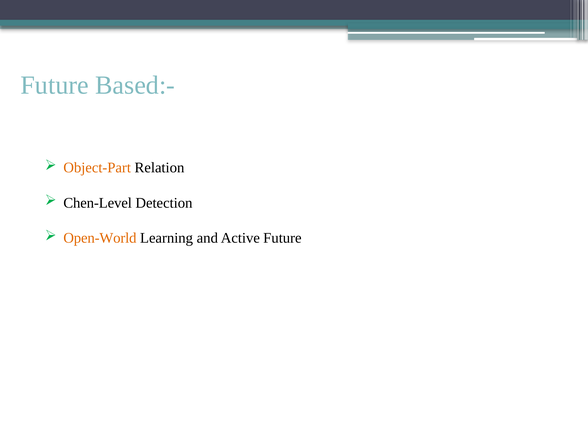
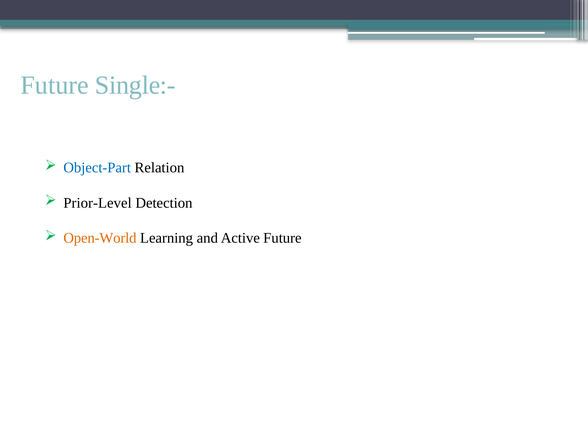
Based:-: Based:- -> Single:- (135, 85)
Object-Part colour: orange -> blue (97, 168)
Chen-Level: Chen-Level -> Prior-Level (98, 203)
